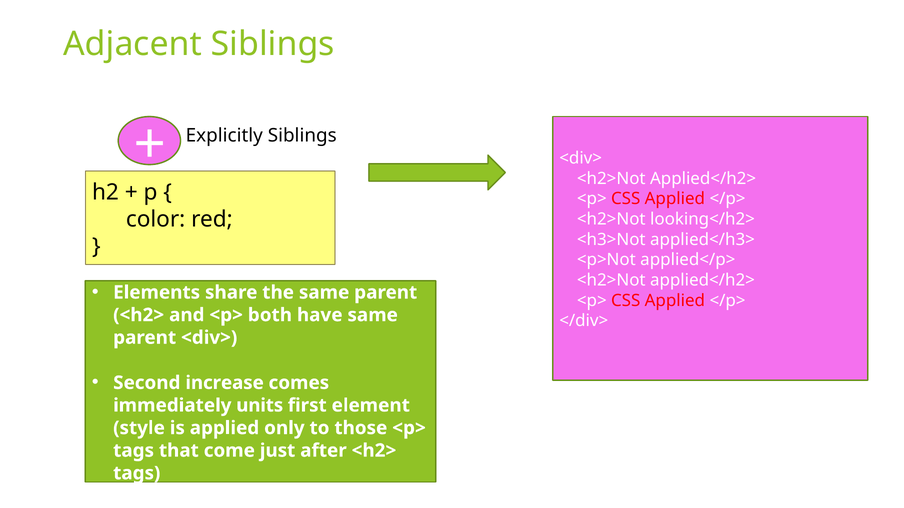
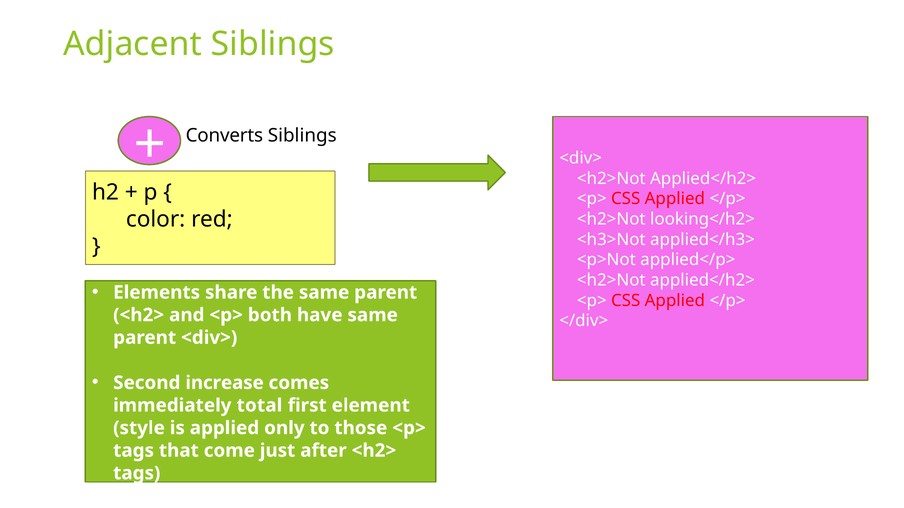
Explicitly: Explicitly -> Converts (224, 136)
units: units -> total (260, 406)
